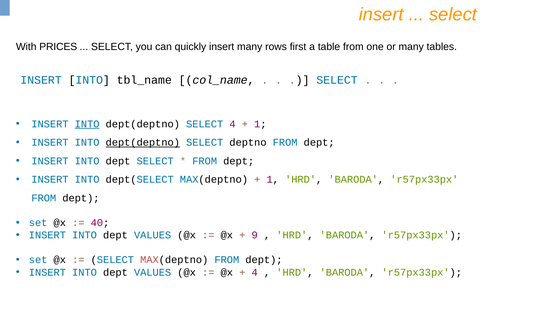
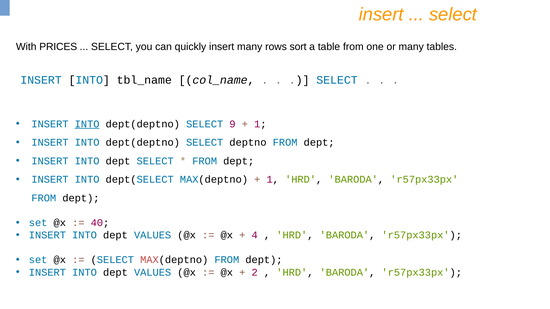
first: first -> sort (298, 47)
SELECT 4: 4 -> 9 (232, 124)
dept(deptno underline: present -> none (143, 143)
9: 9 -> 4 (255, 235)
4: 4 -> 2 (255, 273)
